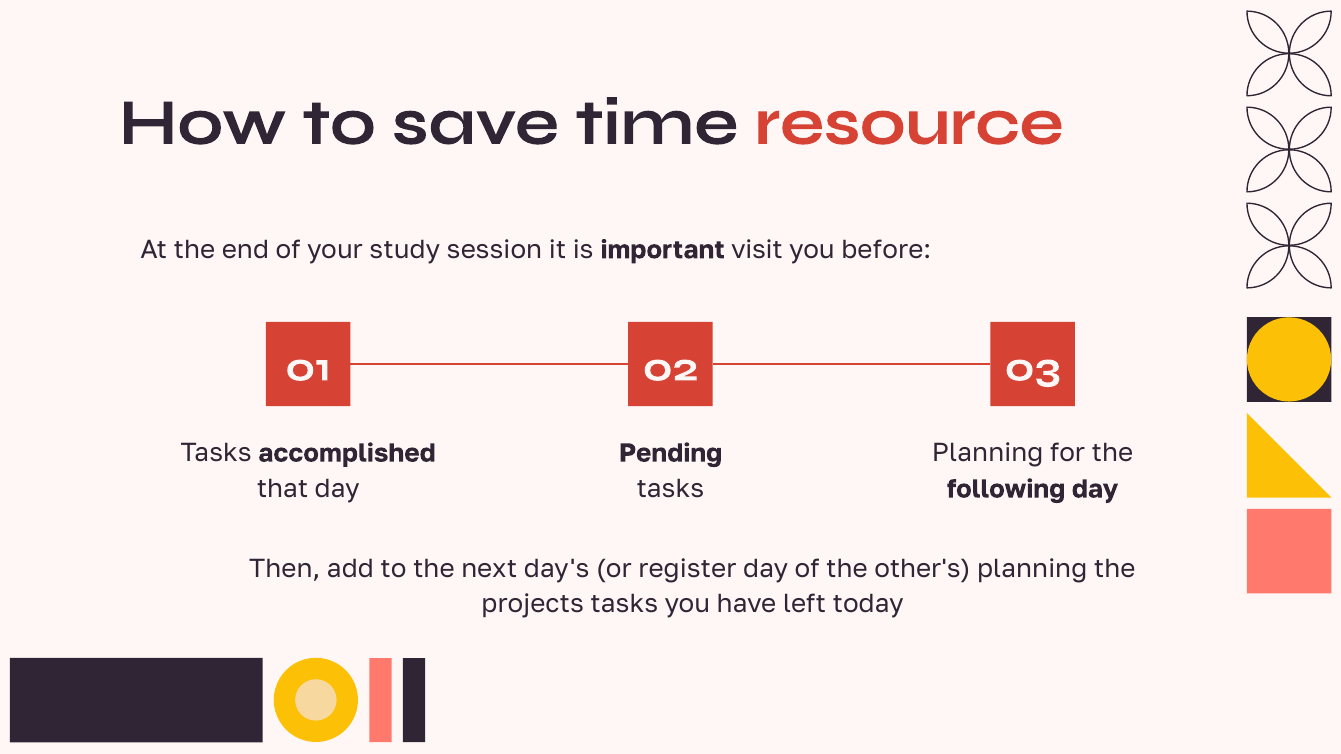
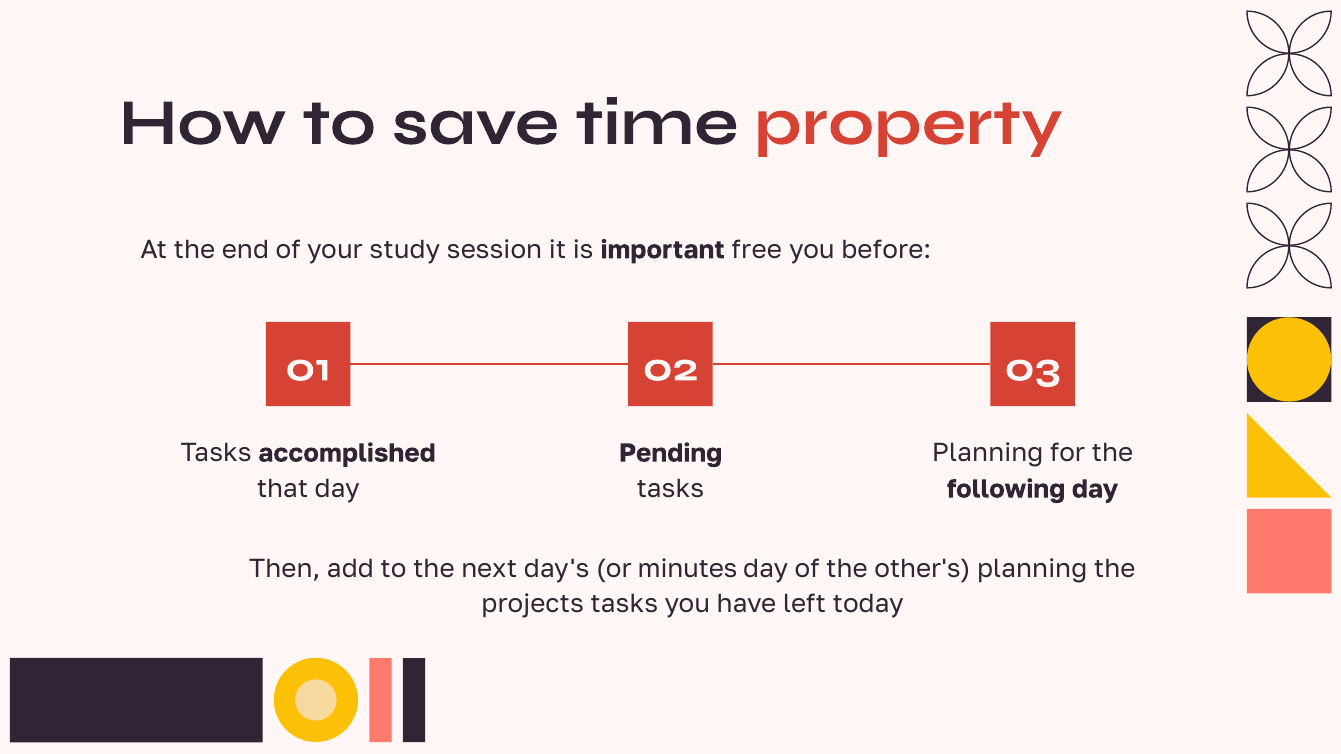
resource: resource -> property (909, 122)
visit: visit -> free (757, 250)
register: register -> minutes (688, 569)
